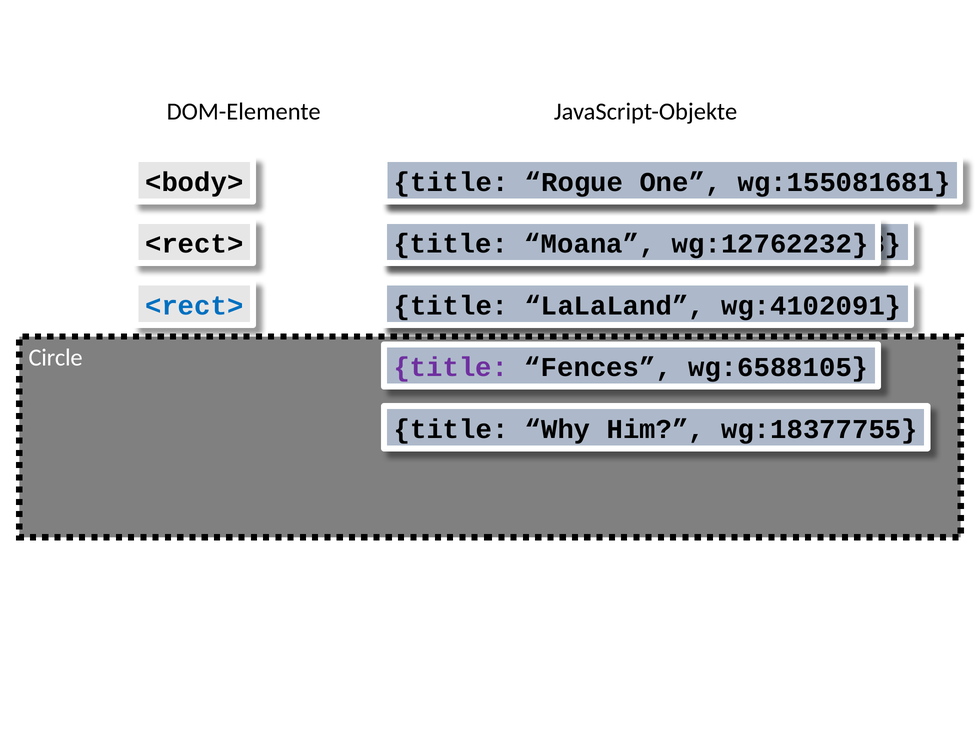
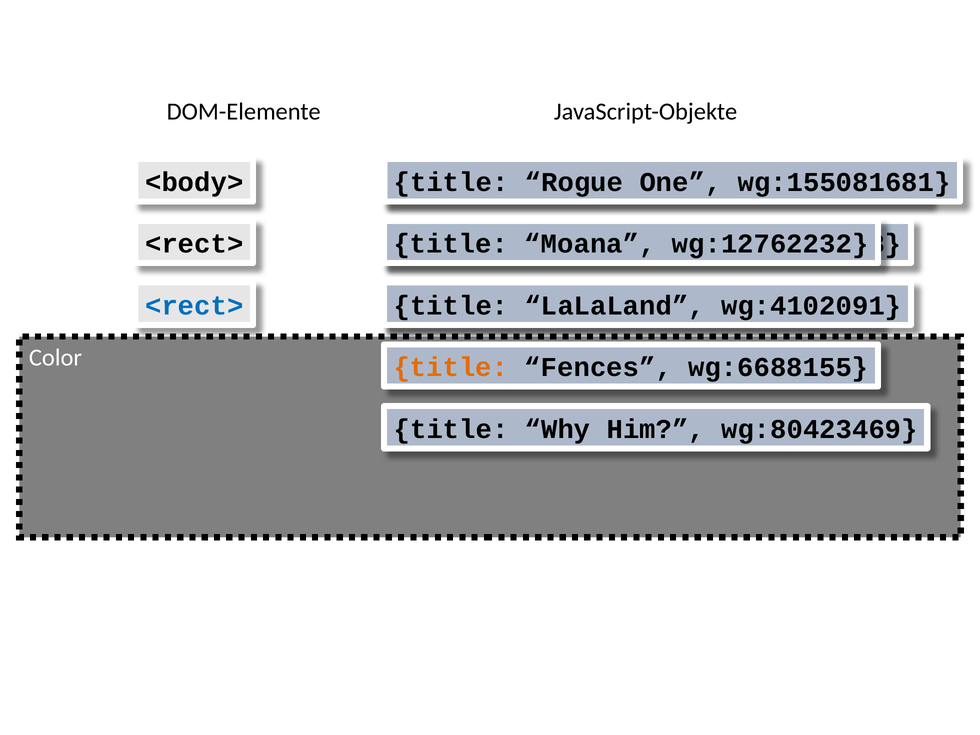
Circle: Circle -> Color (55, 358)
title colour: purple -> orange (451, 367)
wg:6588105: wg:6588105 -> wg:6688155 (778, 367)
wg:18377755: wg:18377755 -> wg:80423469 (819, 429)
